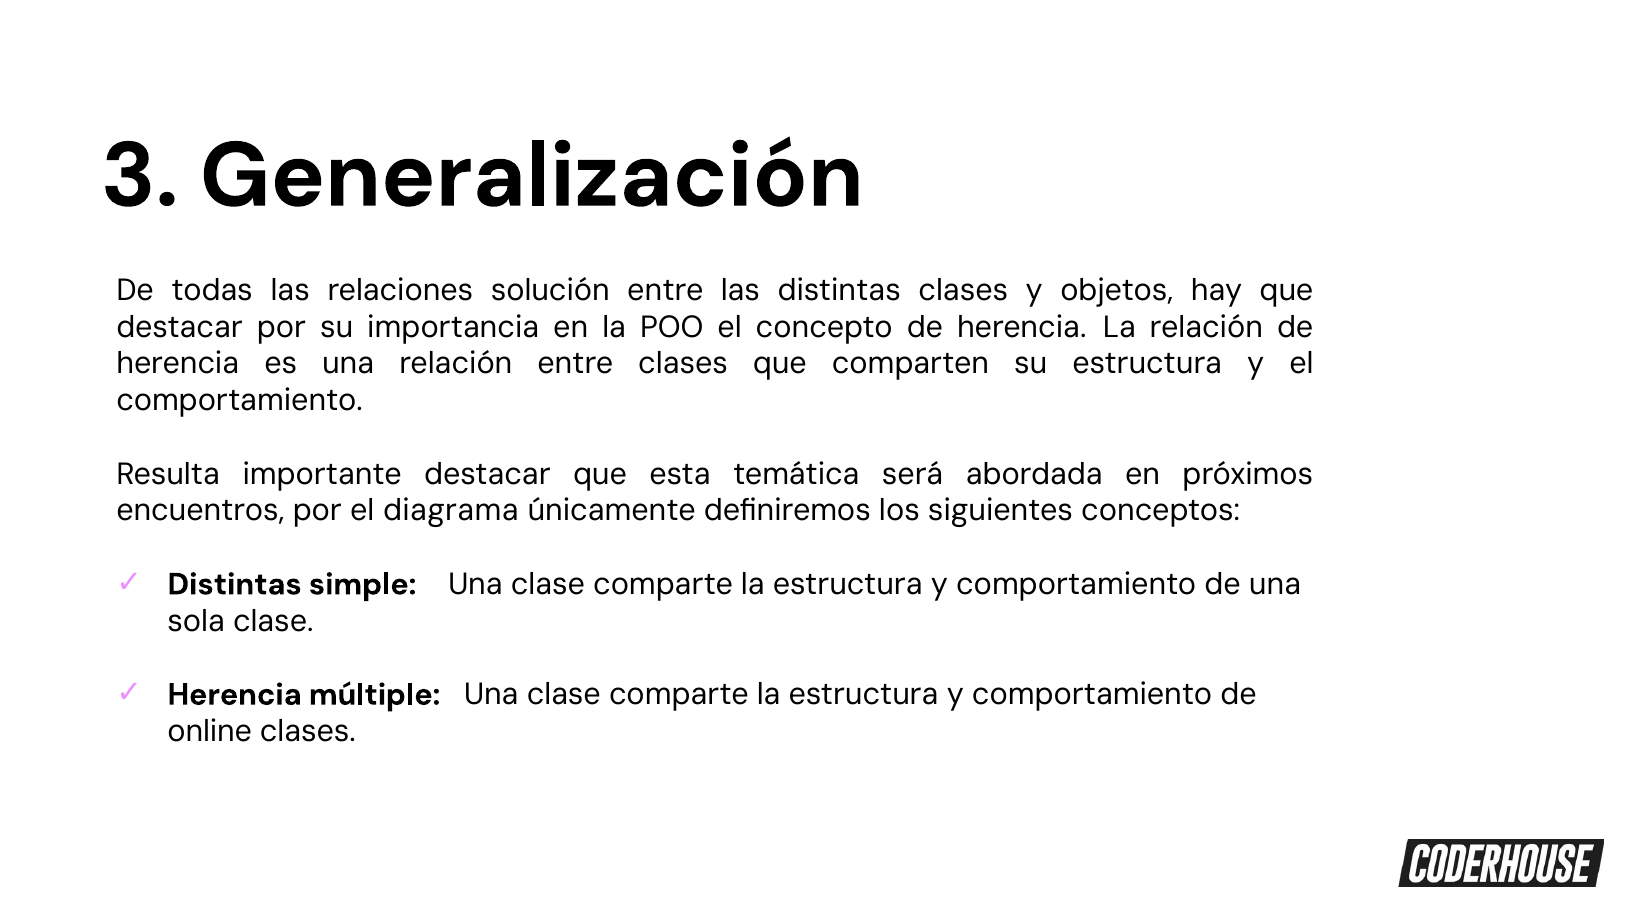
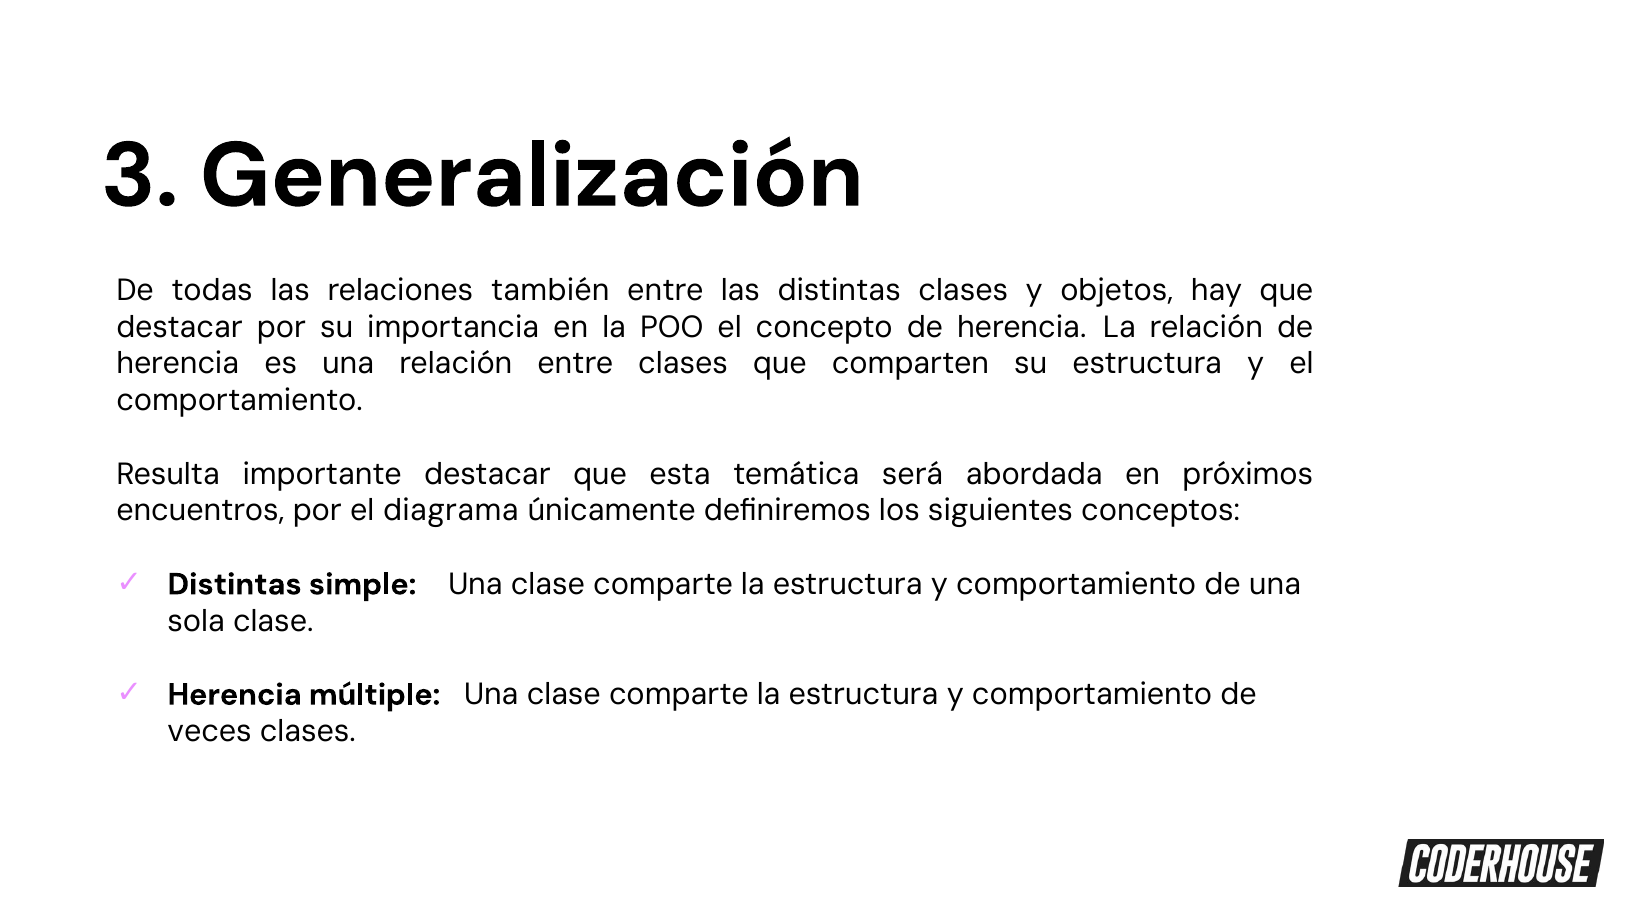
solución: solución -> también (550, 290)
online: online -> veces (210, 732)
